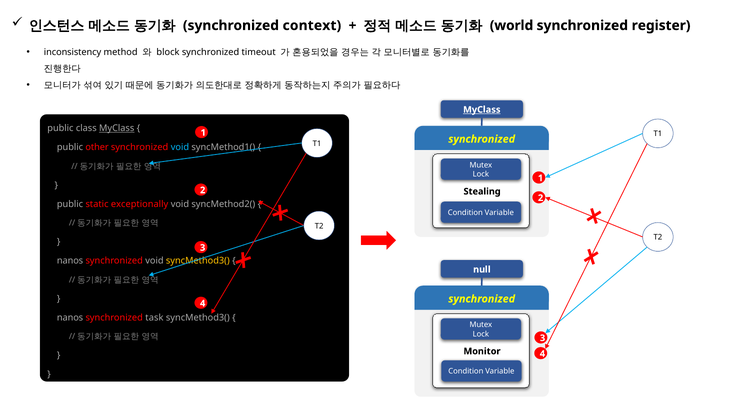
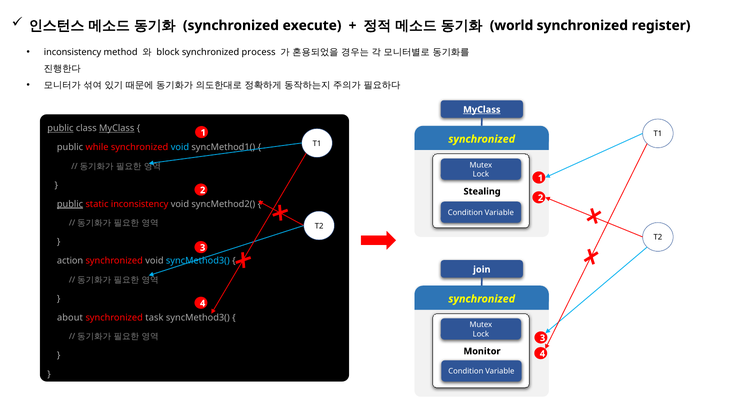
context: context -> execute (312, 26)
timeout: timeout -> process (259, 52)
public underline: none -> present (60, 128)
other: other -> while (97, 147)
public underline: none -> present (70, 204)
static exceptionally: exceptionally -> inconsistency (140, 204)
nanos: nanos -> action (70, 261)
syncMethod3( colour: yellow -> light blue (198, 261)
null: null -> join (482, 270)
nanos: nanos -> about (70, 318)
